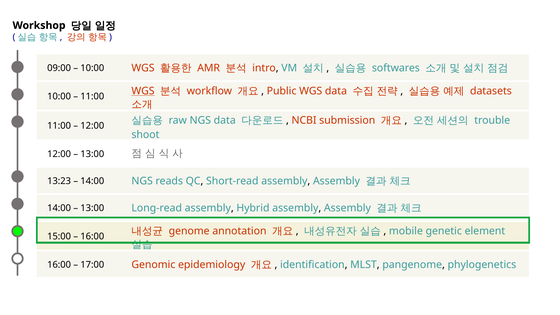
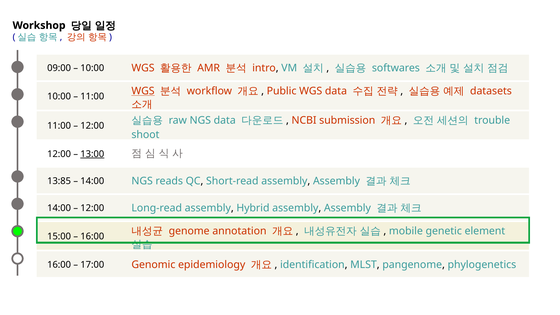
13:00 underline: none -> present (92, 154)
13:23: 13:23 -> 13:85 (59, 181)
13:00: 13:00 -> 12:00 (92, 208)
